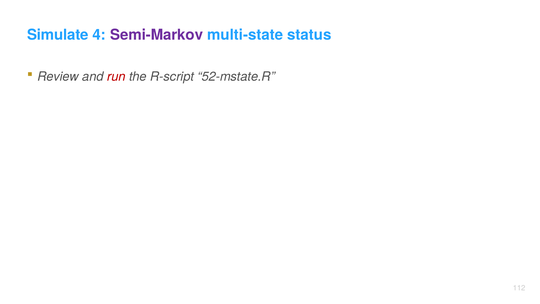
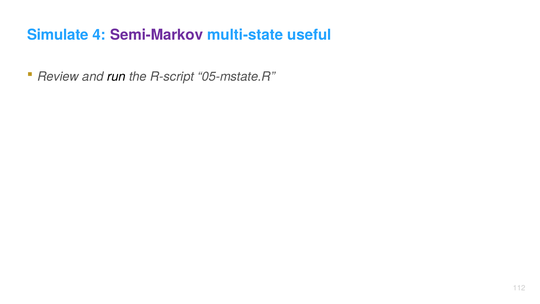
status: status -> useful (309, 35)
run colour: red -> black (116, 77)
52-mstate.R: 52-mstate.R -> 05-mstate.R (236, 77)
